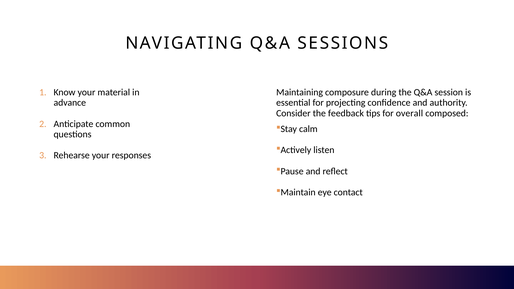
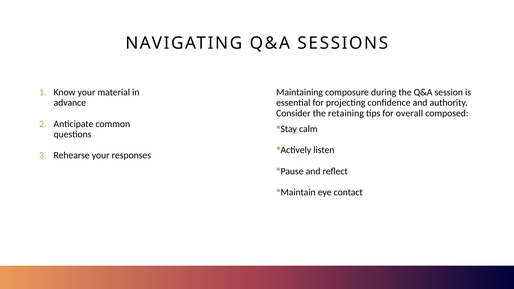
feedback: feedback -> retaining (346, 113)
